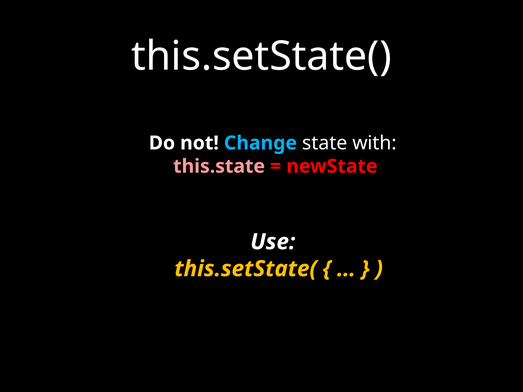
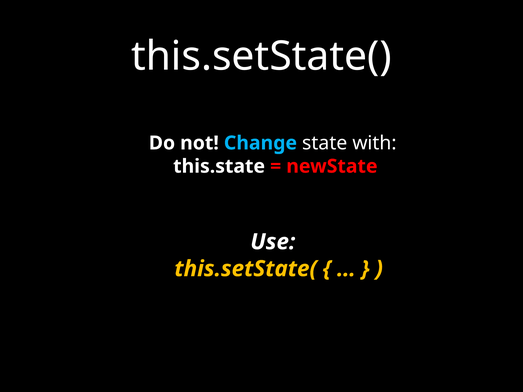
this.state colour: pink -> white (219, 166)
